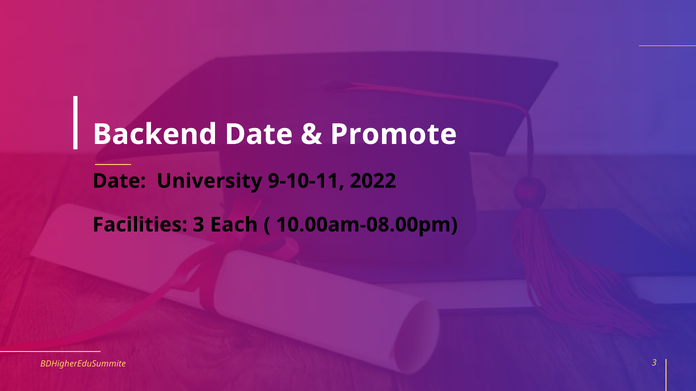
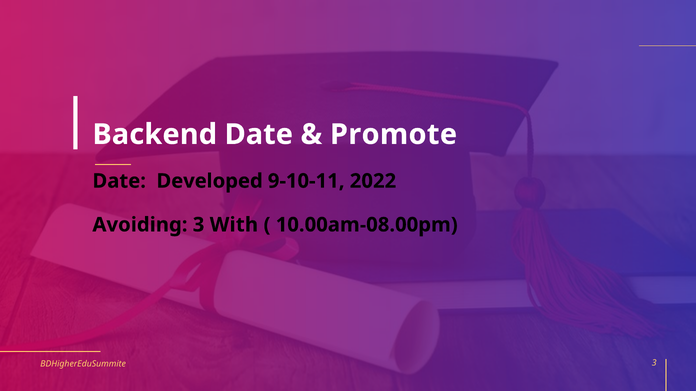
University: University -> Developed (210, 181)
Facilities: Facilities -> Avoiding (140, 225)
Each: Each -> With (234, 225)
